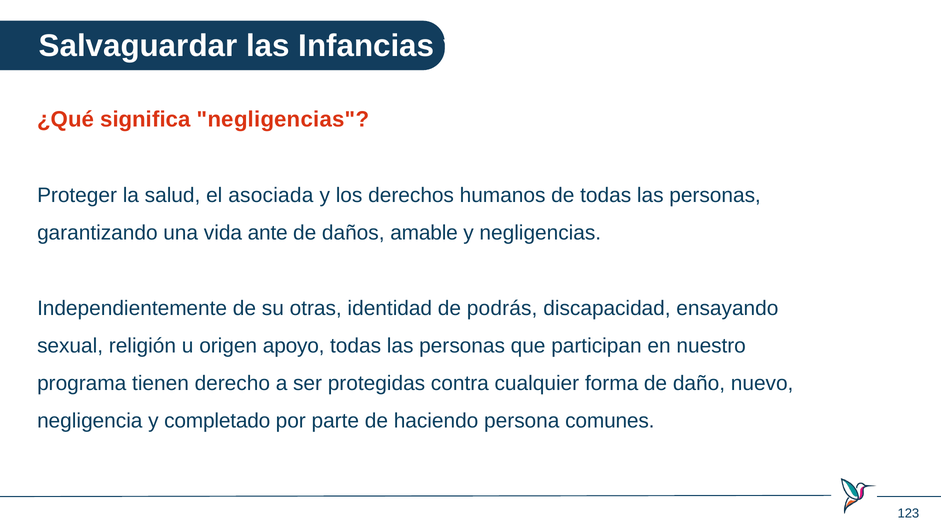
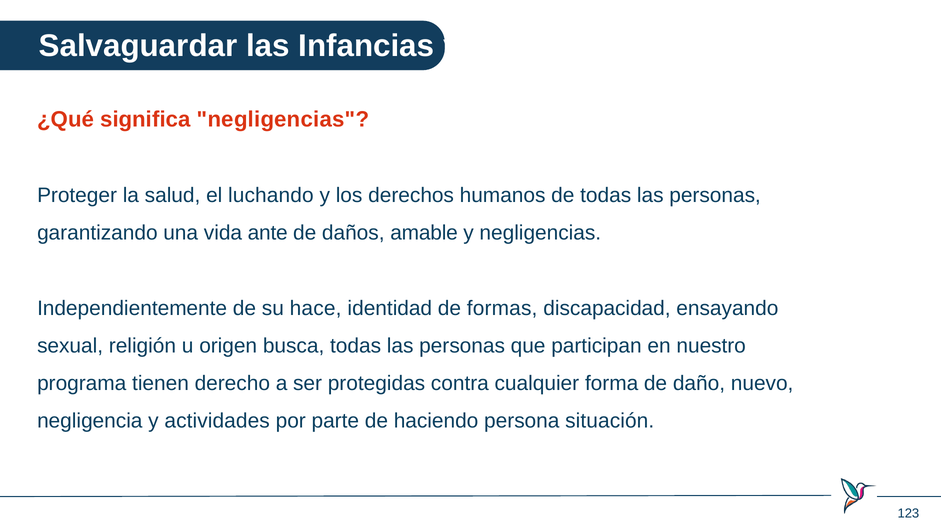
asociada: asociada -> luchando (271, 195)
otras: otras -> hace (316, 308)
podrás: podrás -> formas (502, 308)
apoyo: apoyo -> busca (294, 346)
completado: completado -> actividades (217, 421)
comunes: comunes -> situación (610, 421)
